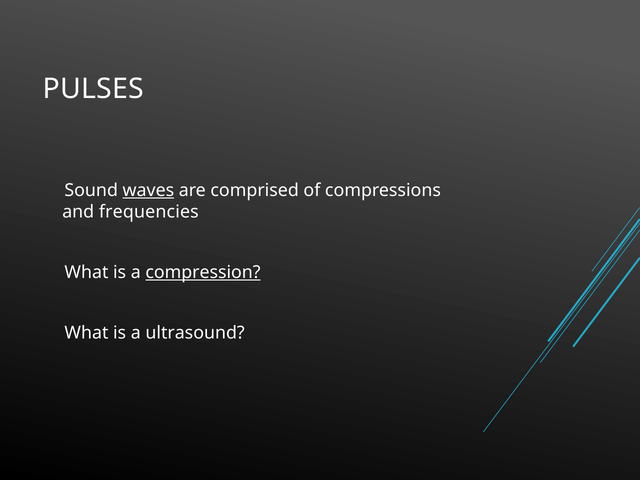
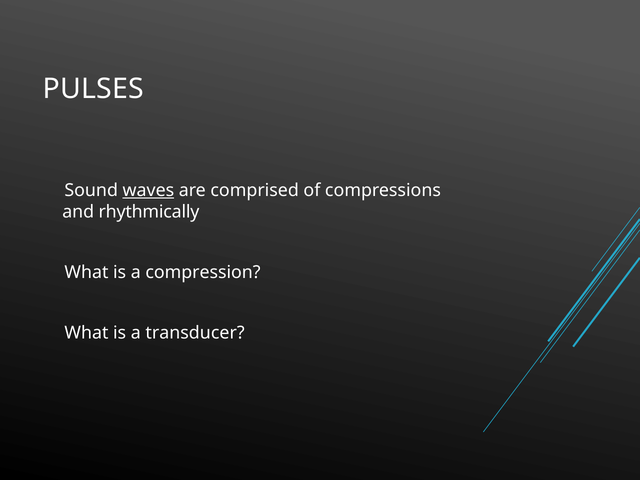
frequencies: frequencies -> rhythmically (149, 212)
compression underline: present -> none (203, 272)
ultrasound: ultrasound -> transducer (195, 333)
